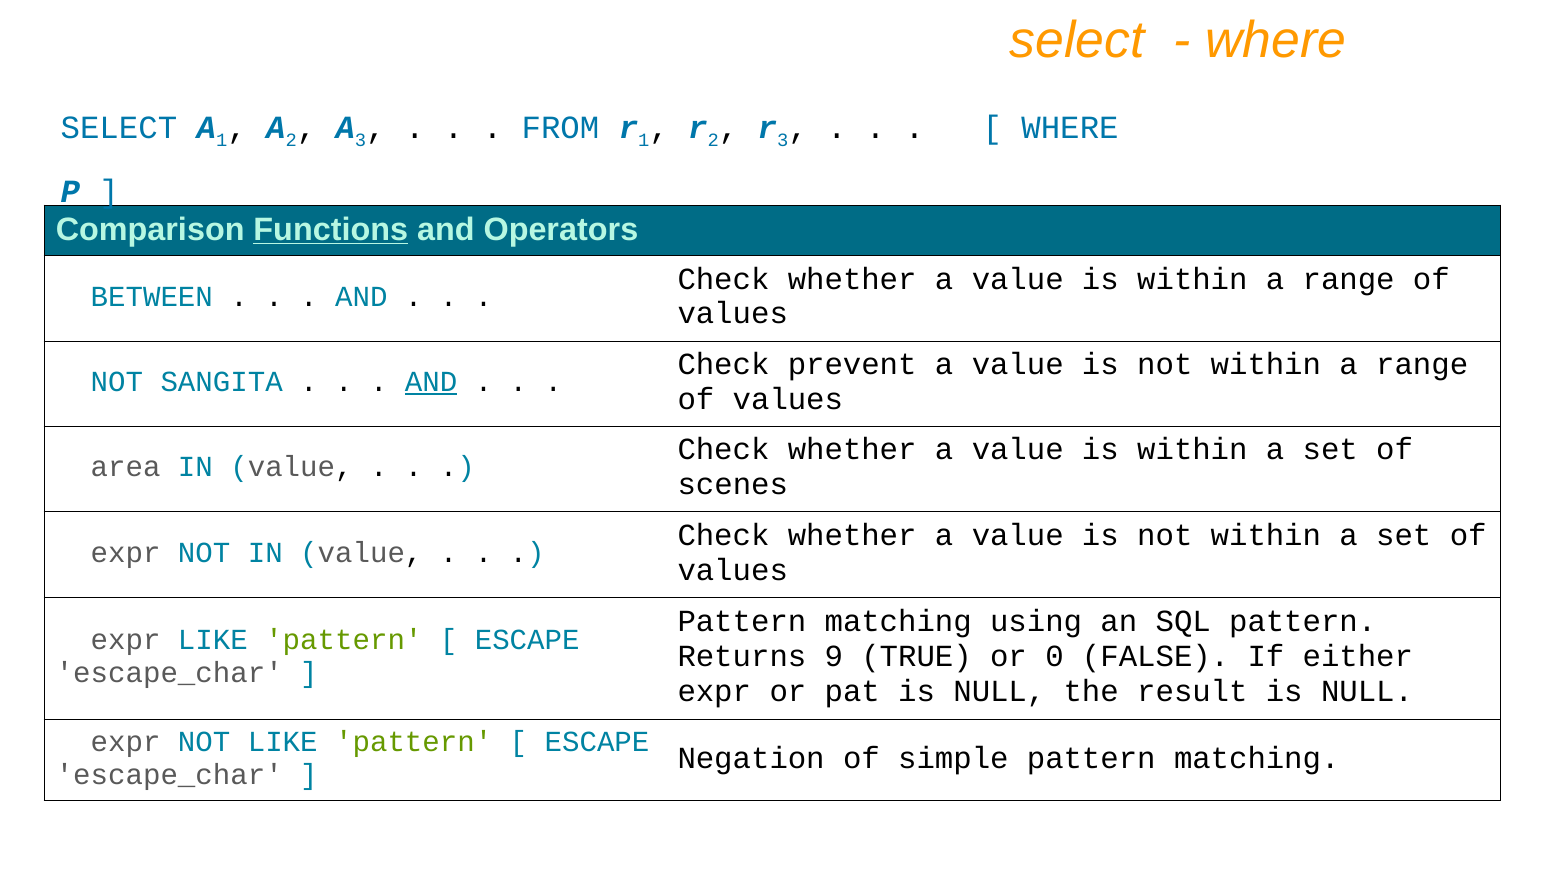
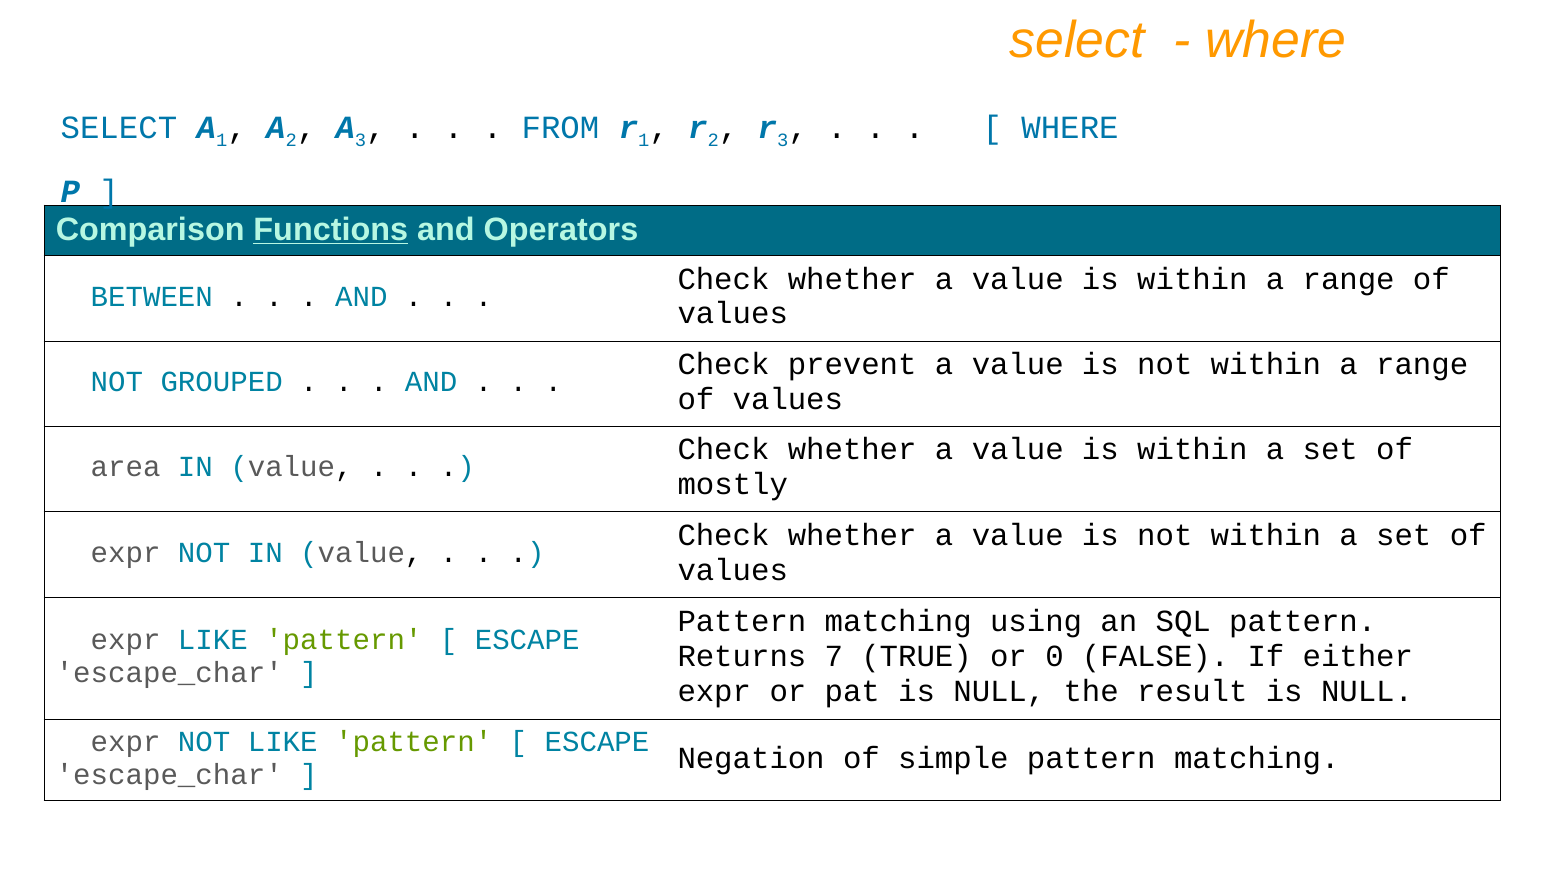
SANGITA: SANGITA -> GROUPED (222, 382)
AND underline: present -> none (431, 382)
scenes: scenes -> mostly (733, 485)
9: 9 -> 7 (834, 656)
